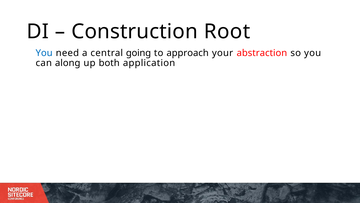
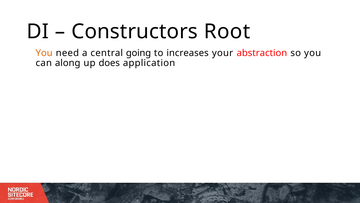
Construction: Construction -> Constructors (135, 32)
You colour: blue -> orange (44, 53)
approach: approach -> increases (188, 53)
both: both -> does (109, 63)
